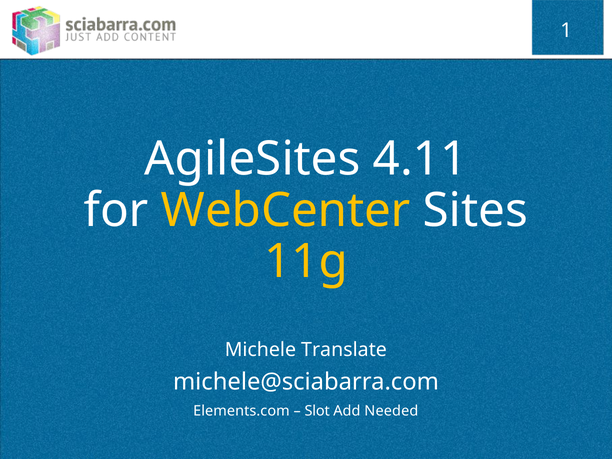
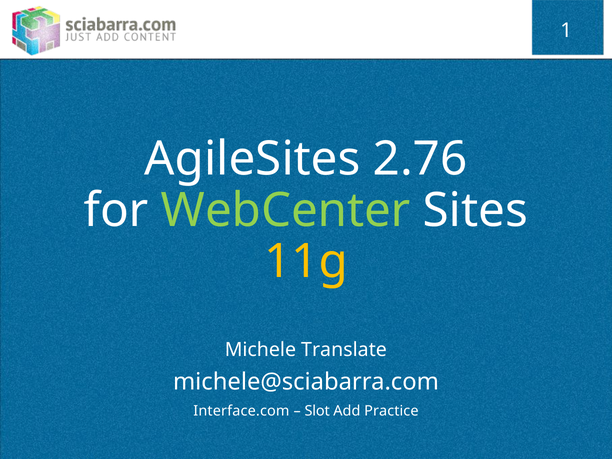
4.11: 4.11 -> 2.76 (420, 159)
WebCenter colour: yellow -> light green (286, 210)
Elements.com: Elements.com -> Interface.com (241, 411)
Needed: Needed -> Practice (391, 411)
